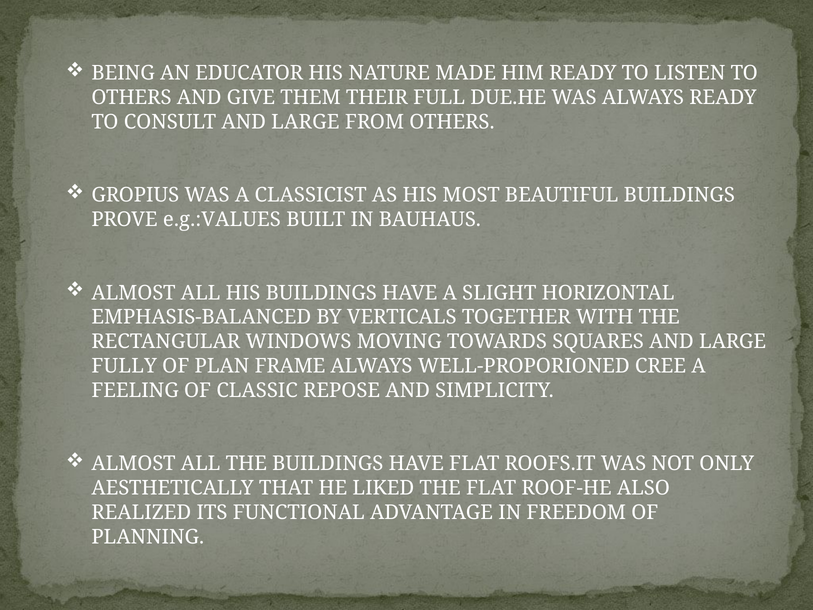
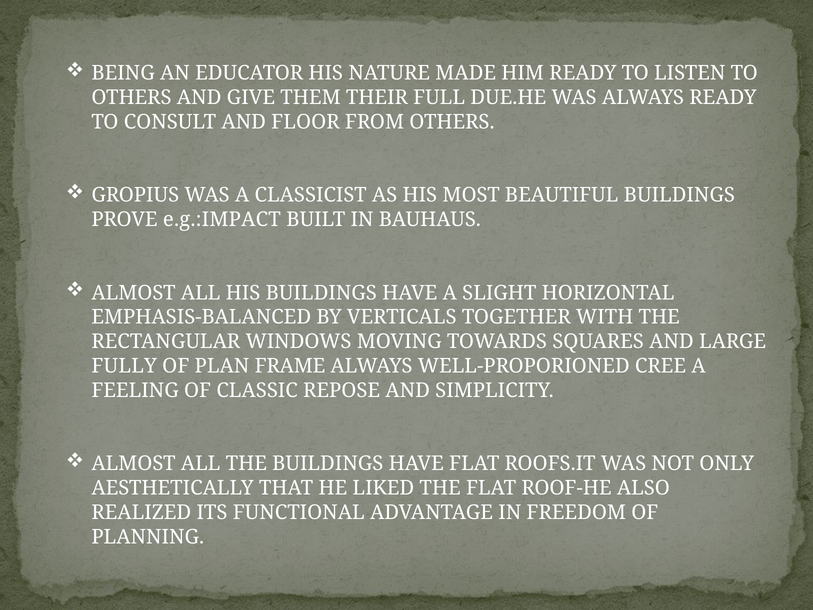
CONSULT AND LARGE: LARGE -> FLOOR (305, 122)
e.g.:VALUES: e.g.:VALUES -> e.g.:IMPACT (222, 220)
